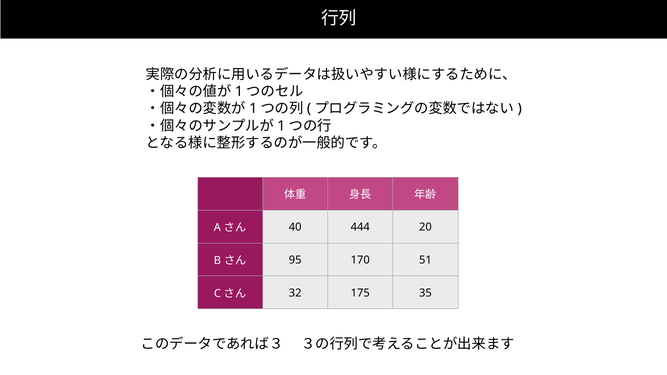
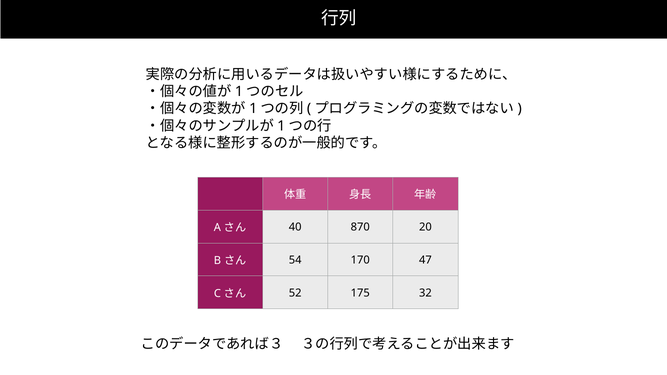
444: 444 -> 870 (360, 227)
95: 95 -> 54 (295, 260)
51: 51 -> 47 (425, 260)
32: 32 -> 52 (295, 293)
35: 35 -> 32 (425, 293)
